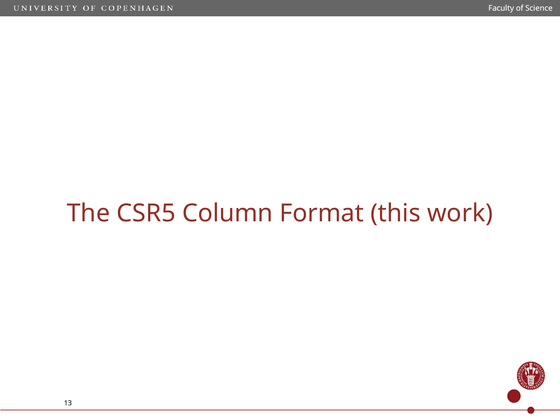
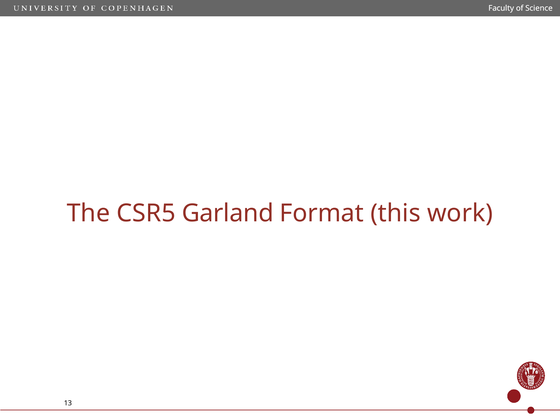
Column: Column -> Garland (228, 213)
